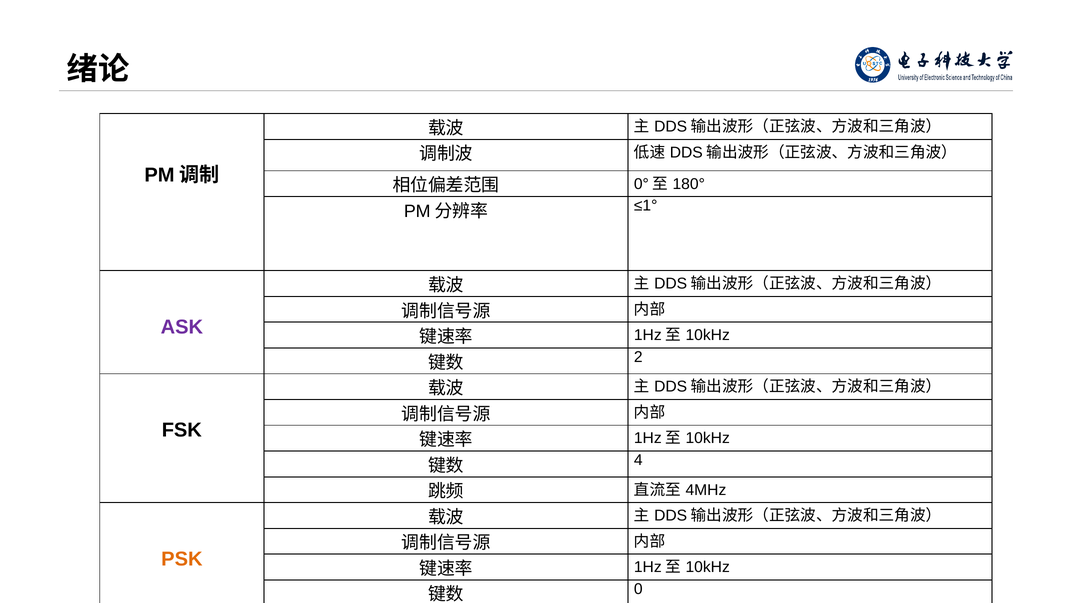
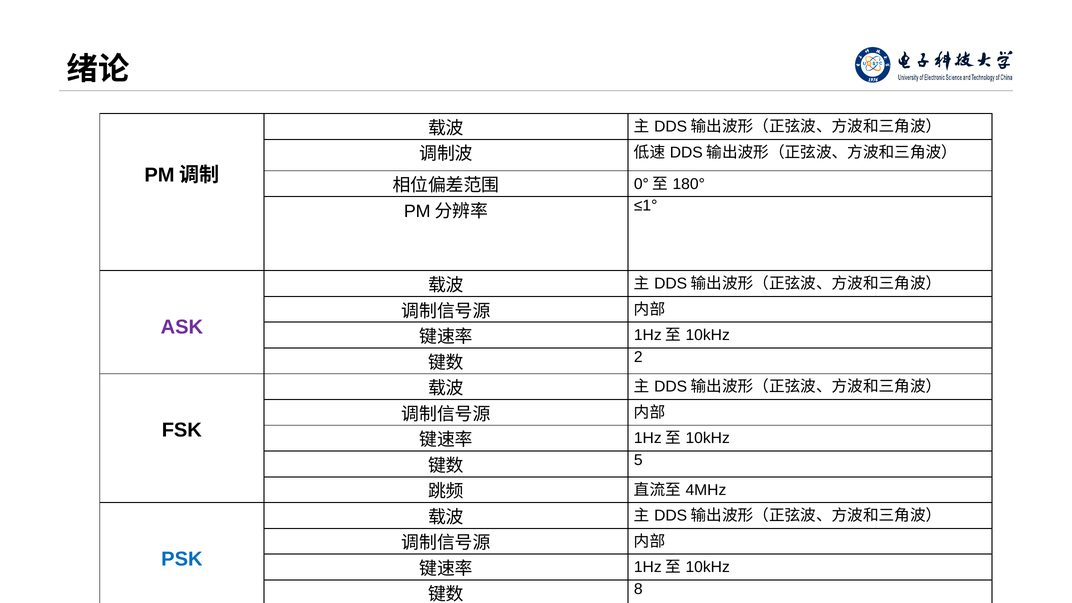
4: 4 -> 5 (638, 460)
PSK colour: orange -> blue (182, 559)
0: 0 -> 8 (638, 589)
